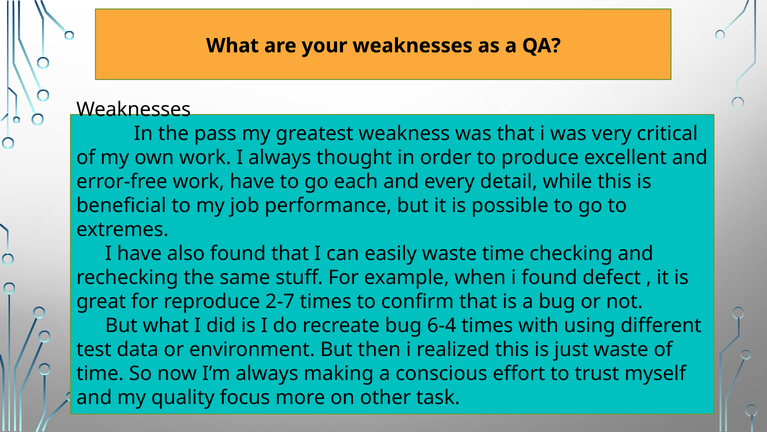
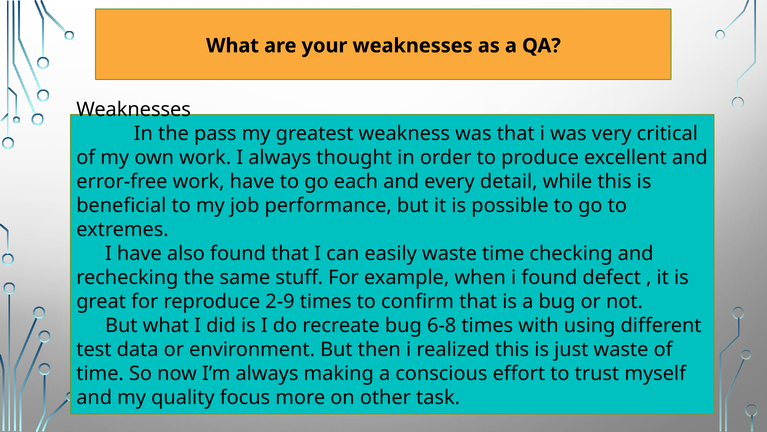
2-7: 2-7 -> 2-9 (280, 301)
6-4: 6-4 -> 6-8 (442, 325)
